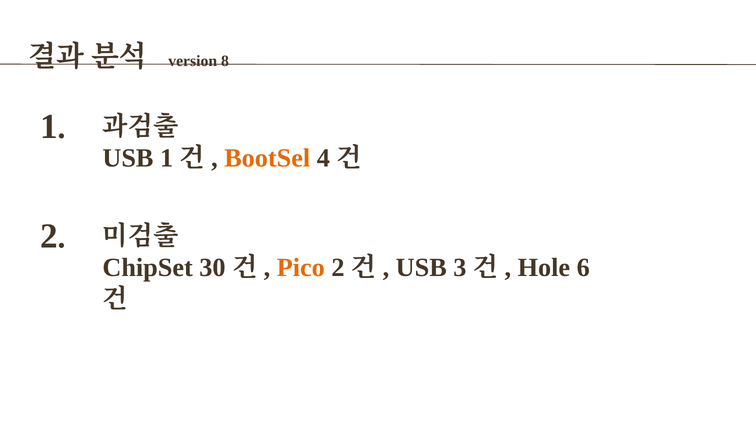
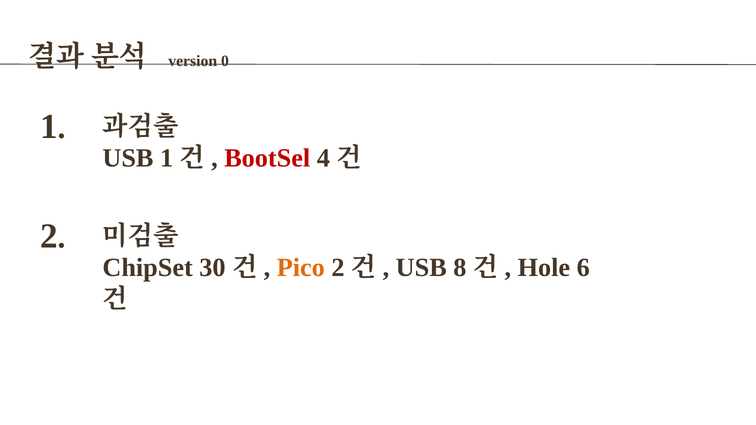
8: 8 -> 0 (225, 61)
BootSel colour: orange -> red (267, 158)
3: 3 -> 8 (460, 268)
